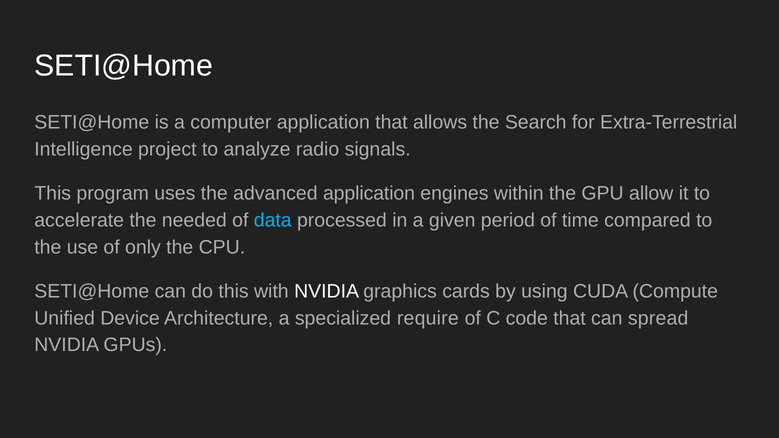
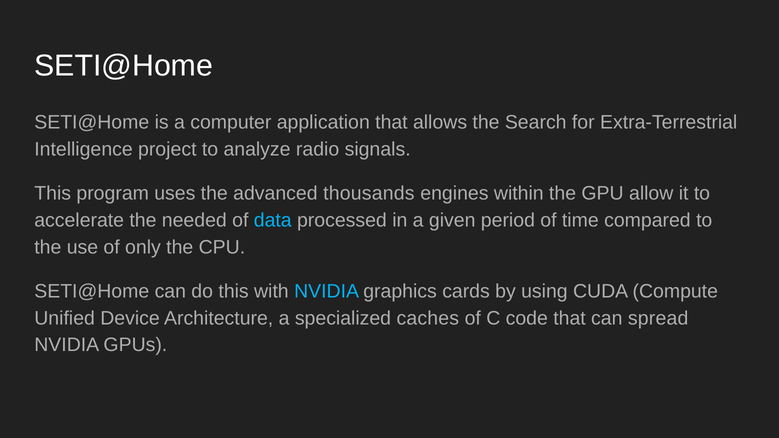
advanced application: application -> thousands (369, 194)
NVIDIA colour: white -> light blue (327, 291)
require: require -> caches (428, 318)
